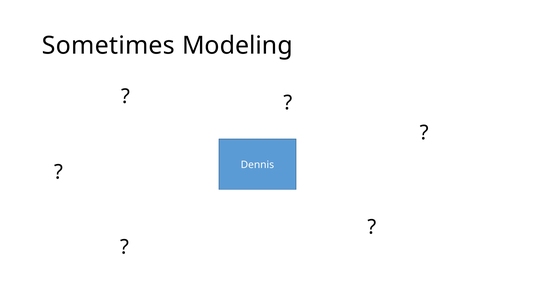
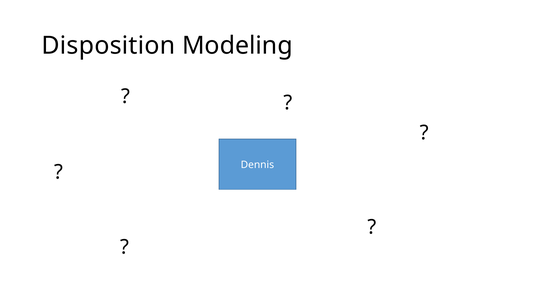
Sometimes: Sometimes -> Disposition (108, 46)
